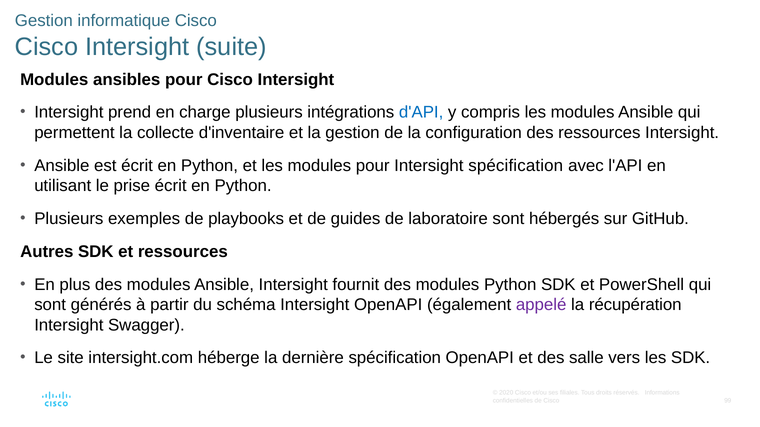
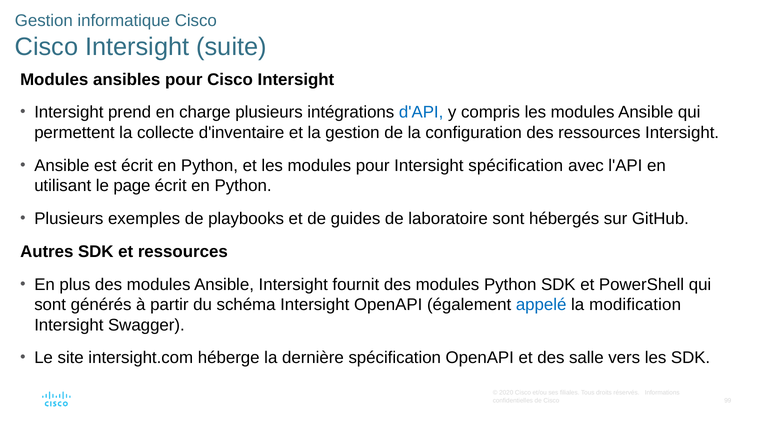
prise: prise -> page (132, 186)
appelé colour: purple -> blue (541, 305)
récupération: récupération -> modification (635, 305)
